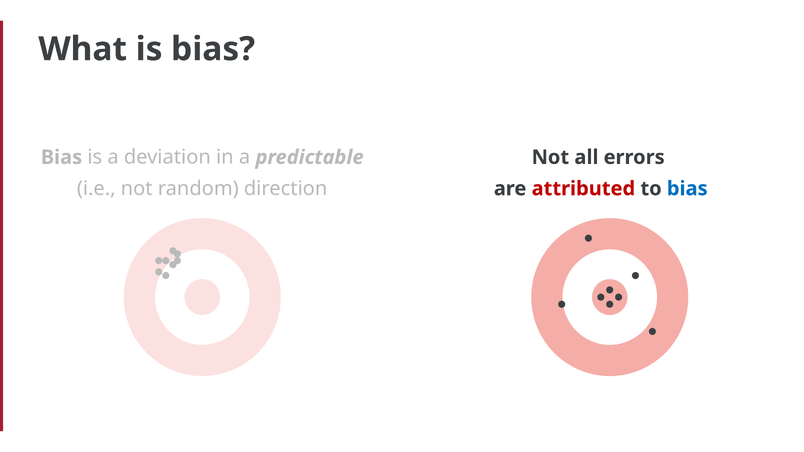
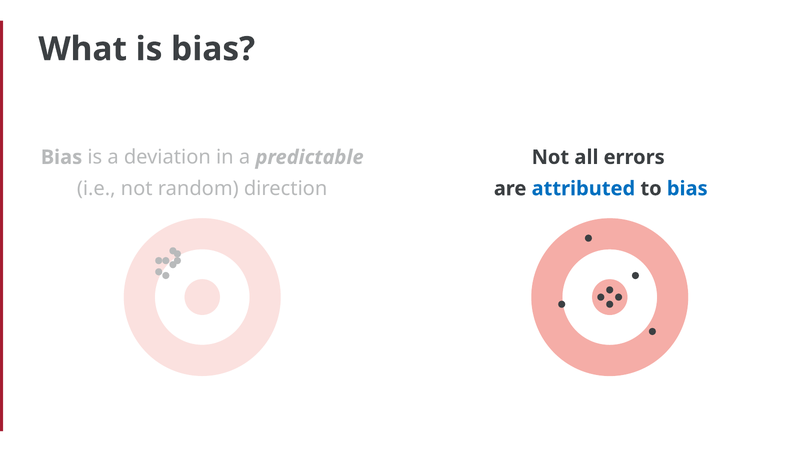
attributed colour: red -> blue (583, 189)
